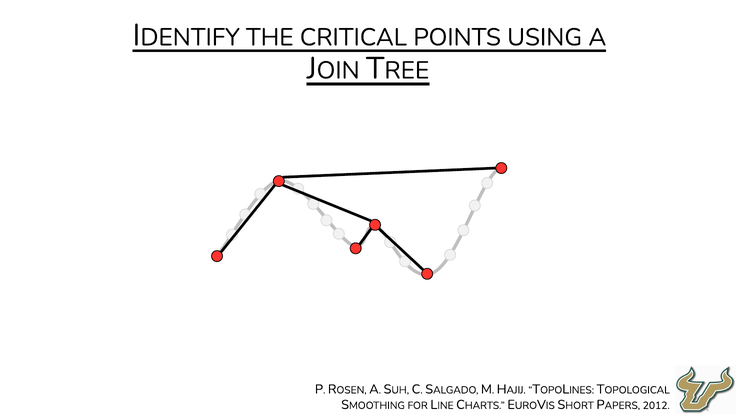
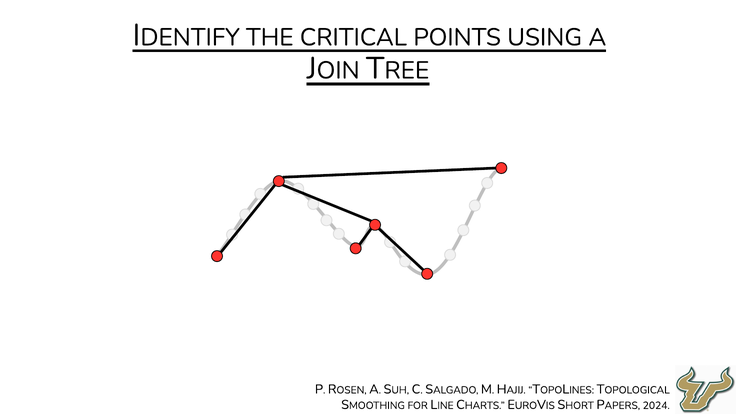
2012: 2012 -> 2024 (656, 406)
